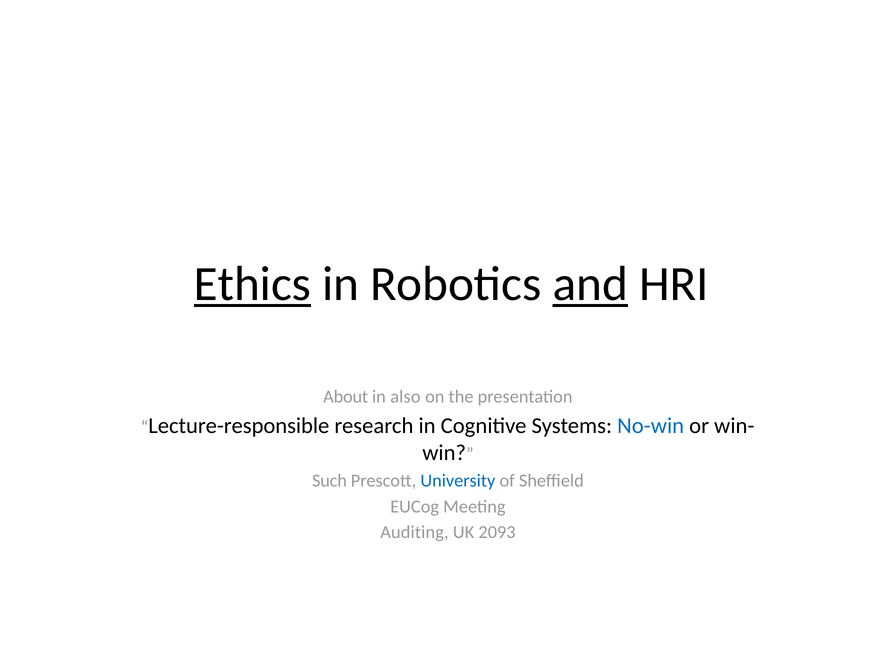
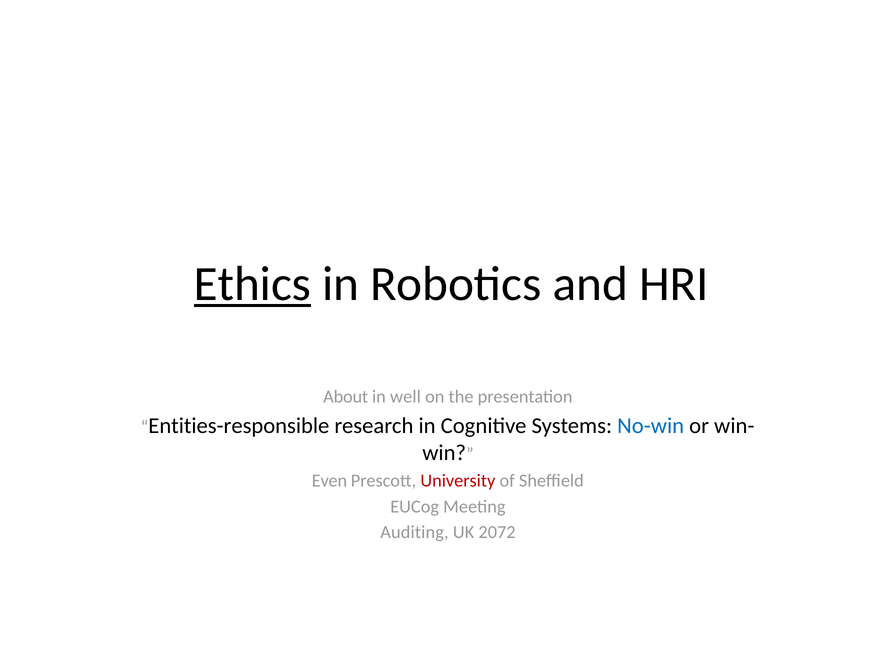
and underline: present -> none (590, 284)
also: also -> well (405, 397)
Lecture-responsible: Lecture-responsible -> Entities-responsible (239, 426)
Such: Such -> Even (329, 481)
University colour: blue -> red (458, 481)
2093: 2093 -> 2072 (497, 532)
